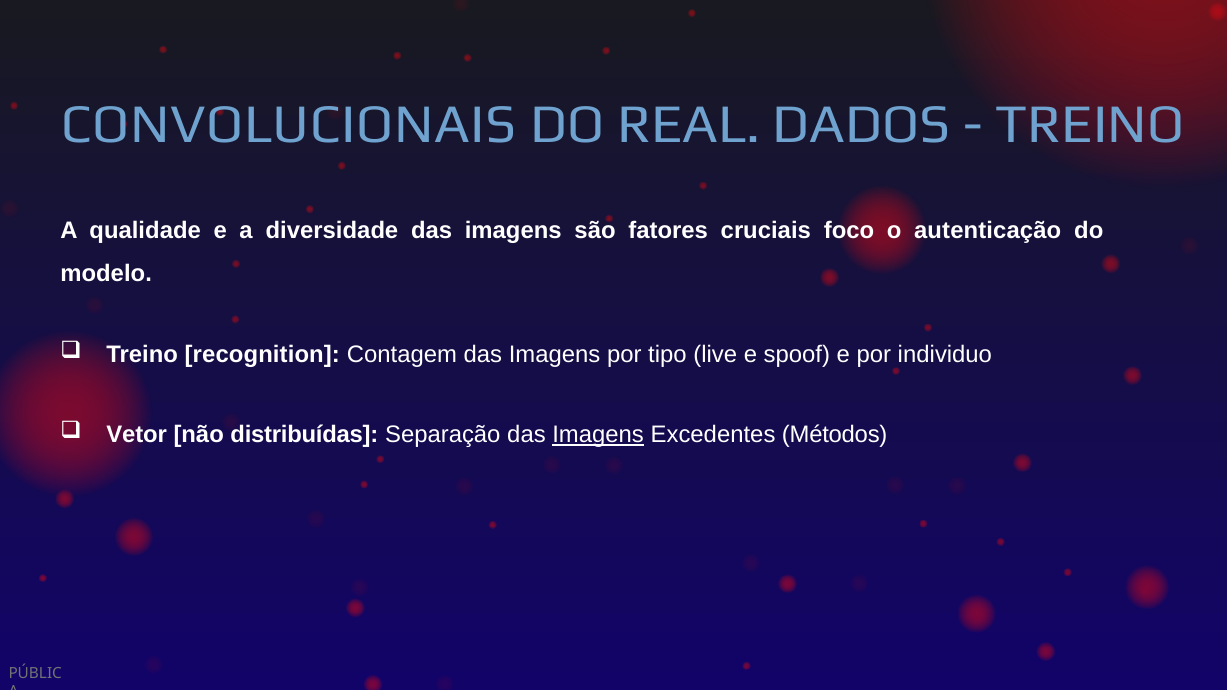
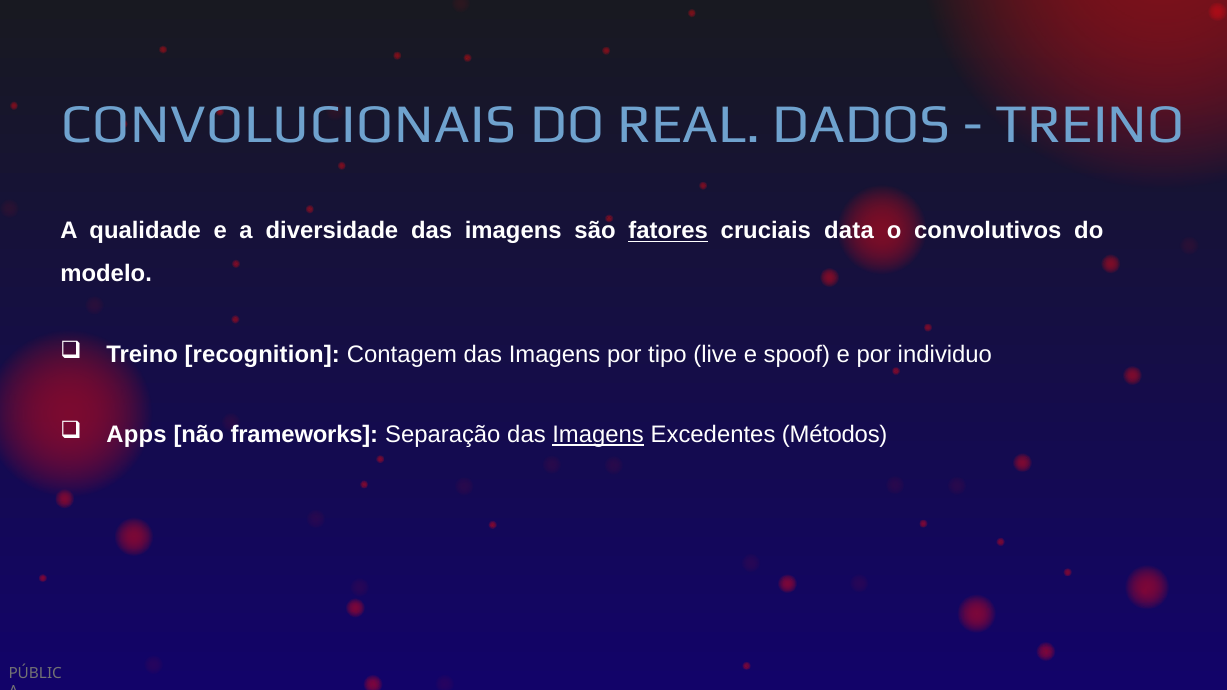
fatores underline: none -> present (668, 231)
foco: foco -> data (849, 231)
autenticação: autenticação -> convolutivos (988, 231)
Vetor: Vetor -> Apps (136, 435)
distribuídas: distribuídas -> frameworks (304, 435)
